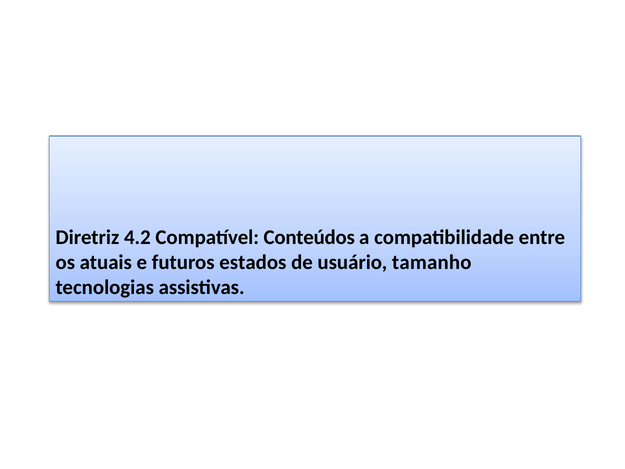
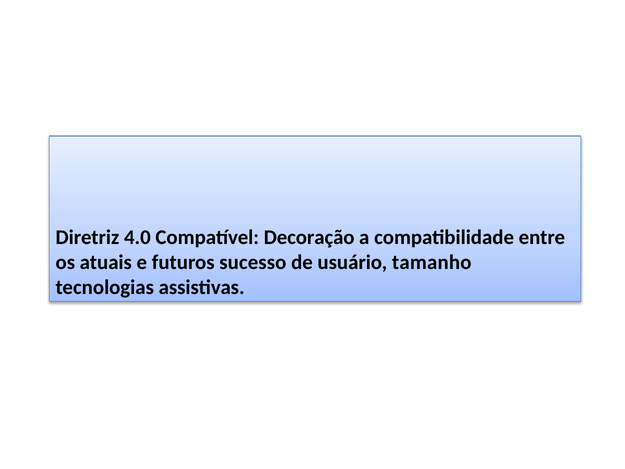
4.2: 4.2 -> 4.0 (137, 237)
Conteúdos: Conteúdos -> Decoração (309, 237)
estados: estados -> sucesso (253, 262)
